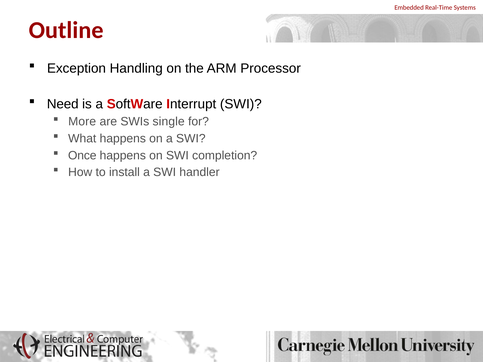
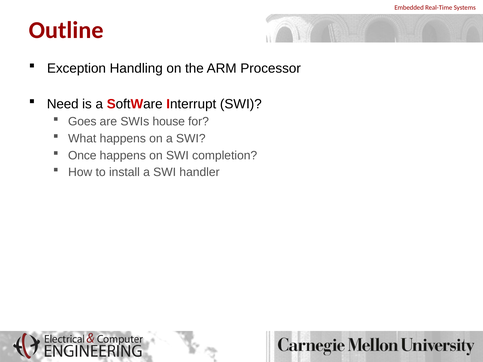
More: More -> Goes (82, 122)
single: single -> house (169, 122)
